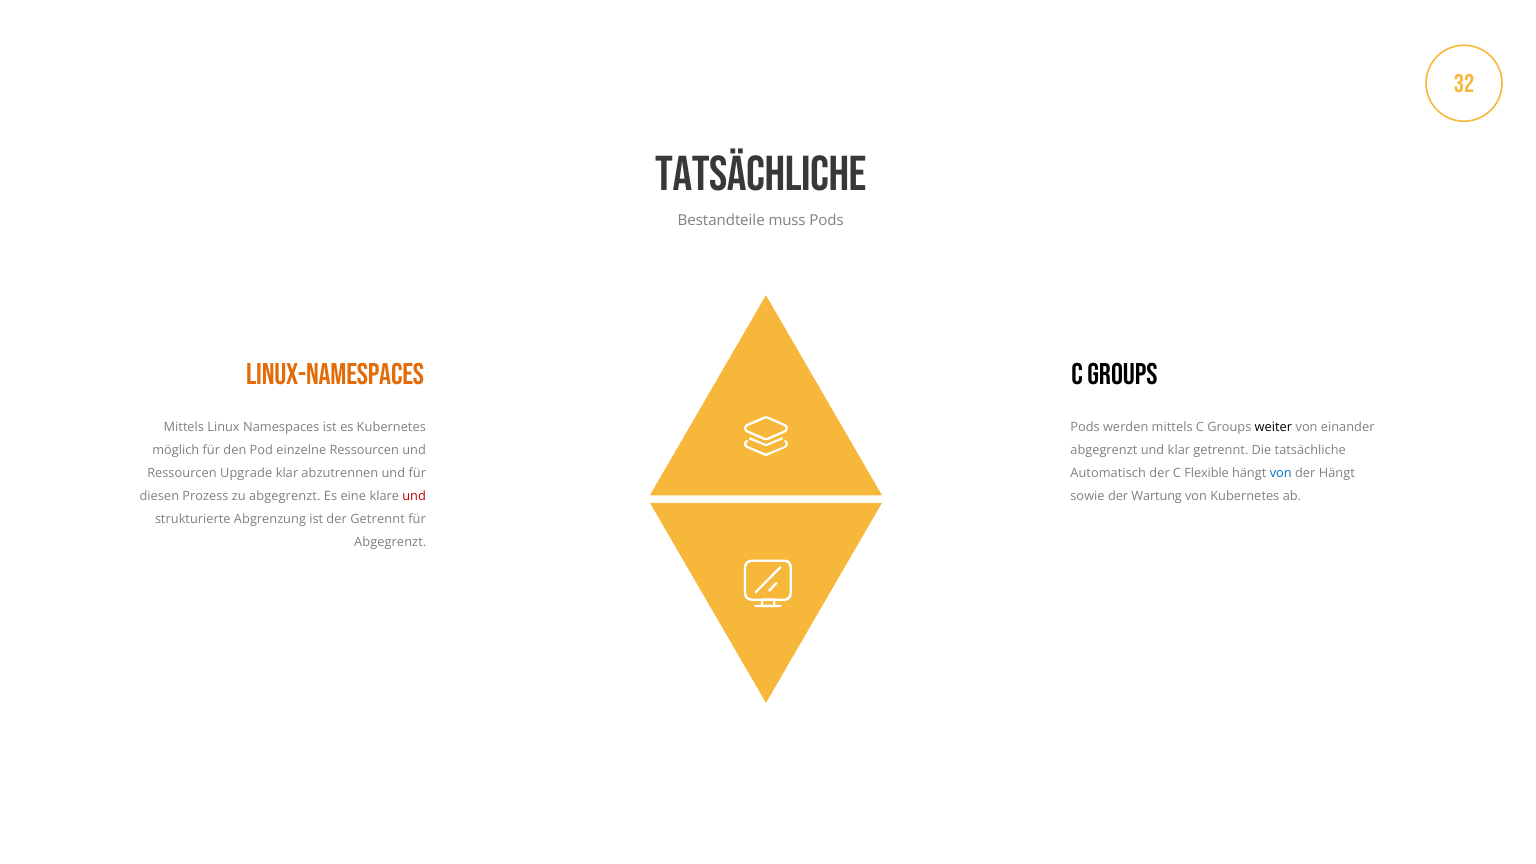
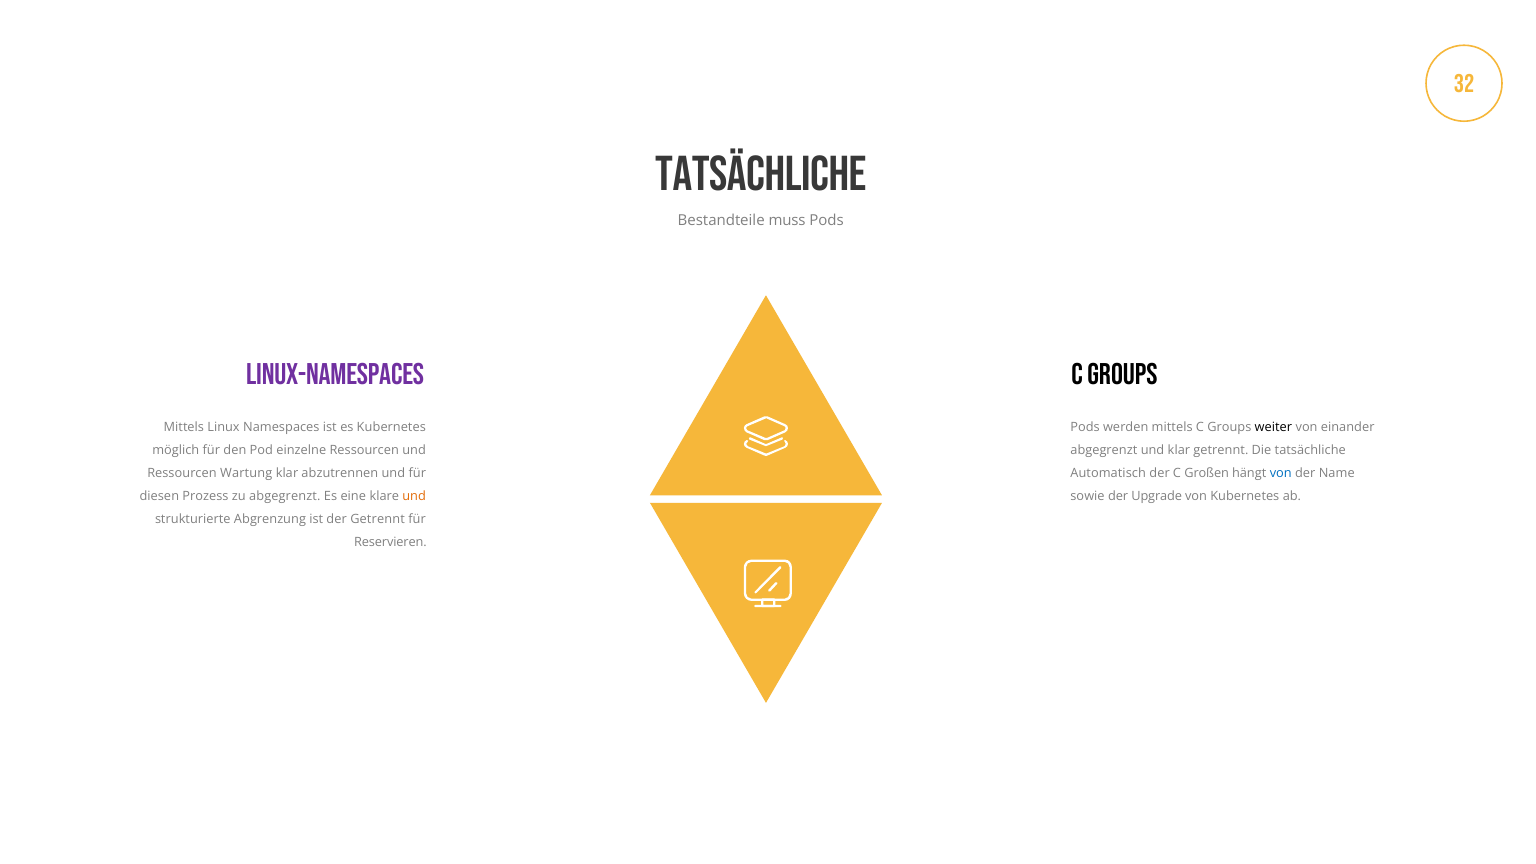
Linux-namespaces colour: orange -> purple (335, 374)
Upgrade: Upgrade -> Wartung (246, 473)
Flexible: Flexible -> Großen (1207, 473)
der Hängt: Hängt -> Name (1337, 473)
und colour: red -> orange (414, 496)
Wartung: Wartung -> Upgrade (1157, 496)
Abgegrenzt: Abgegrenzt -> Reservieren (390, 542)
